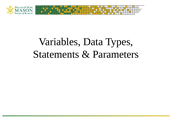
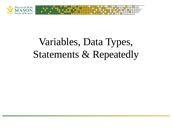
Parameters: Parameters -> Repeatedly (116, 54)
